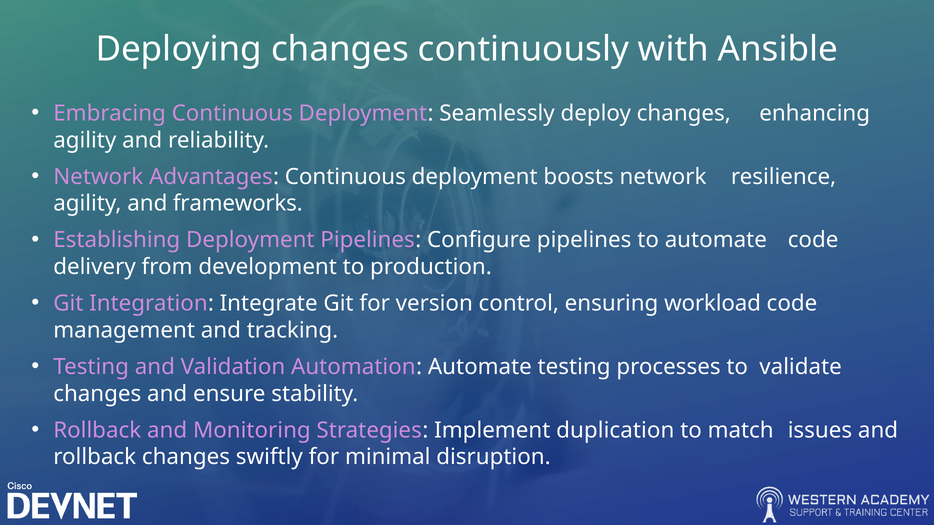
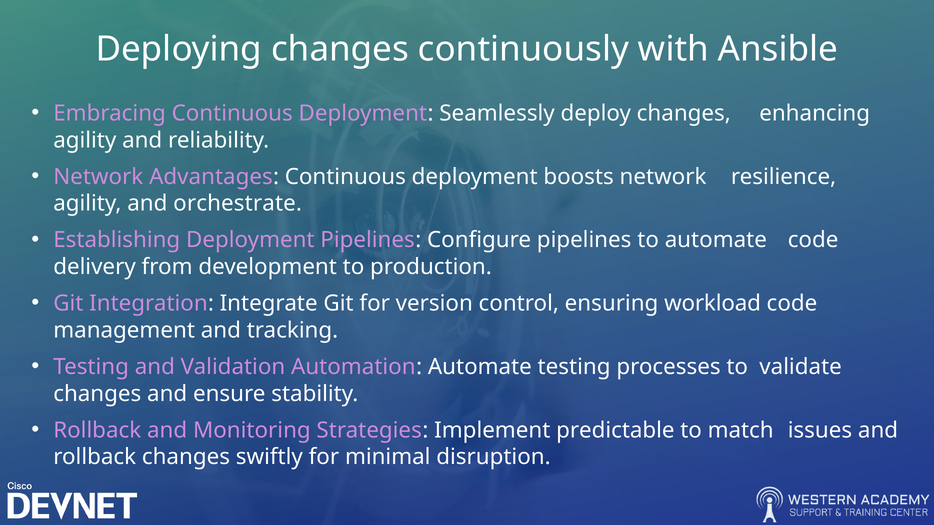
frameworks: frameworks -> orchestrate (238, 204)
duplication: duplication -> predictable (615, 430)
